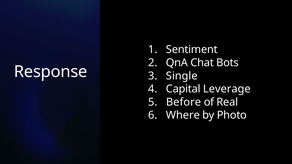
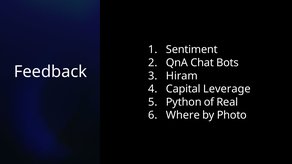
Response: Response -> Feedback (51, 72)
Single: Single -> Hiram (182, 76)
Before: Before -> Python (184, 102)
